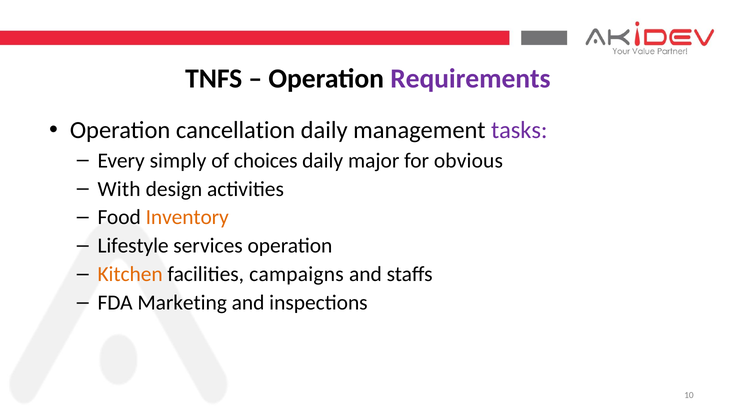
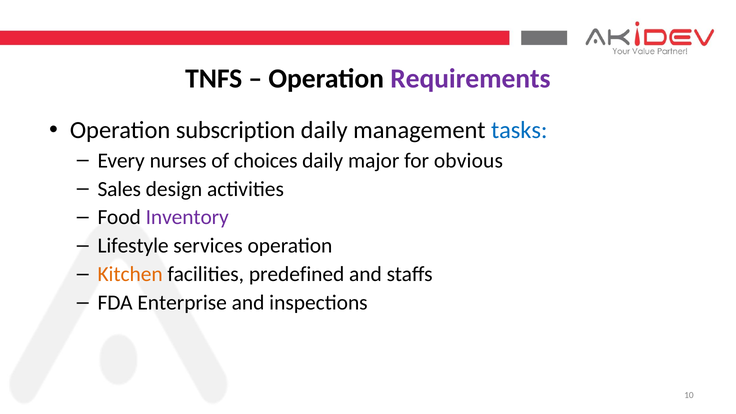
cancellation: cancellation -> subscription (236, 130)
tasks colour: purple -> blue (519, 130)
simply: simply -> nurses (178, 160)
With: With -> Sales (119, 189)
Inventory colour: orange -> purple (187, 217)
campaigns: campaigns -> predefined (297, 274)
Marketing: Marketing -> Enterprise (182, 303)
